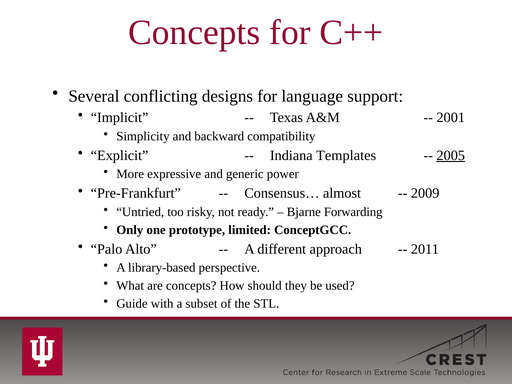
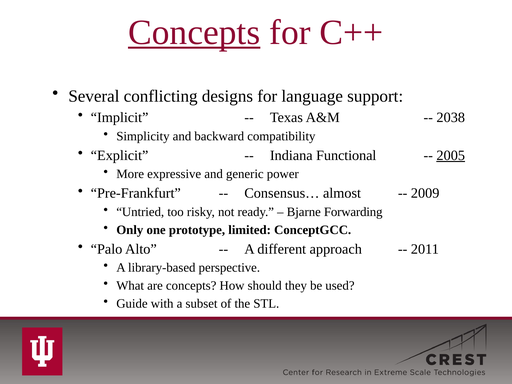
Concepts underline: none -> present (194, 32)
2001: 2001 -> 2038 (451, 118)
Templates: Templates -> Functional (346, 155)
